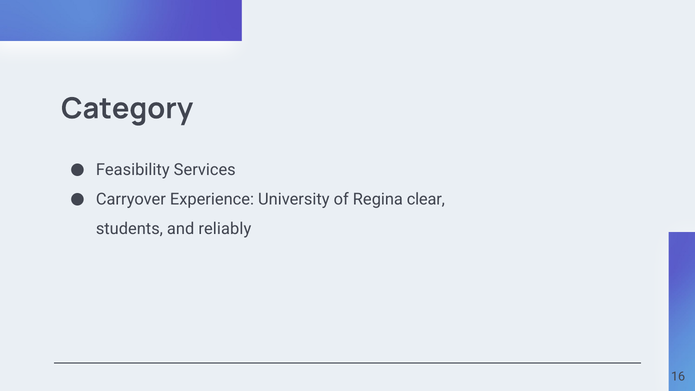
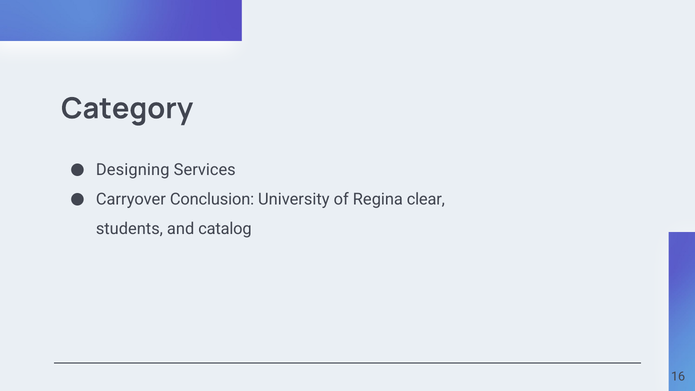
Feasibility: Feasibility -> Designing (133, 170)
Experience: Experience -> Conclusion (212, 199)
reliably: reliably -> catalog (225, 229)
